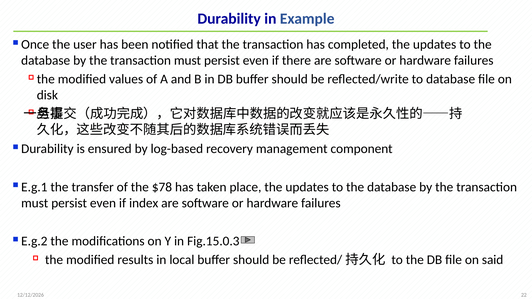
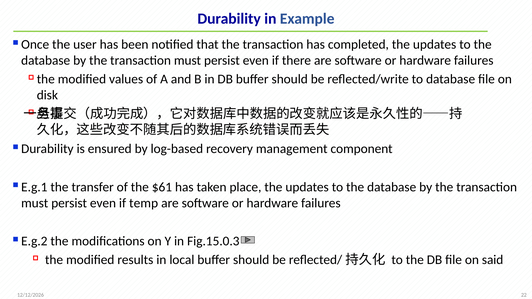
$78: $78 -> $61 (162, 187)
index: index -> temp (144, 203)
